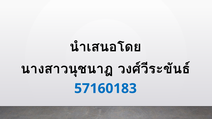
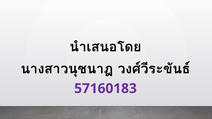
57160183 colour: blue -> purple (105, 89)
